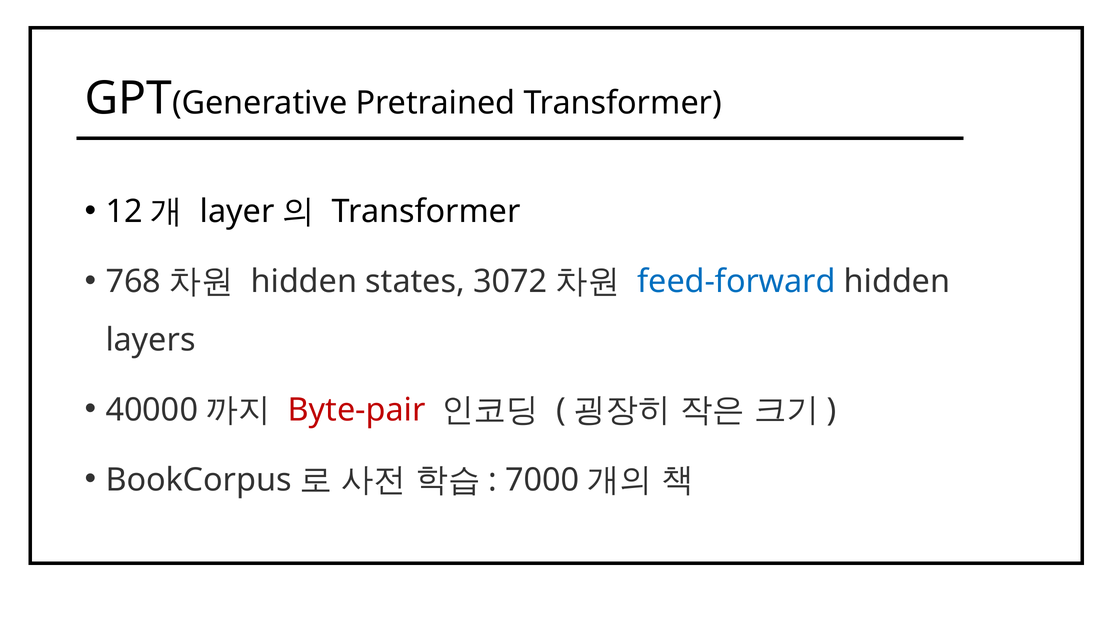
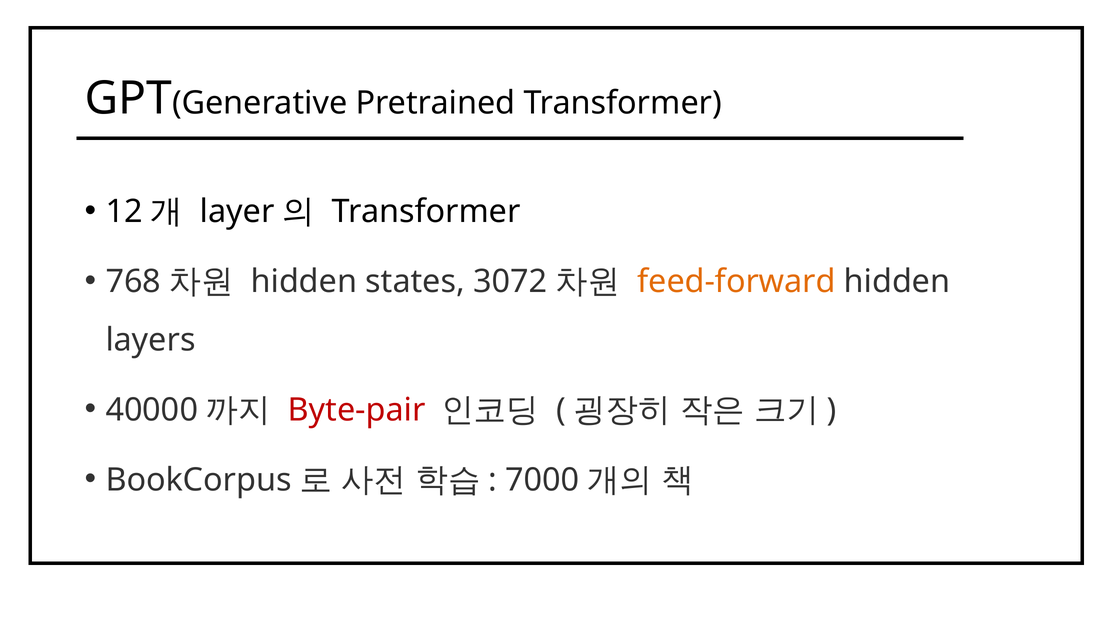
feed-forward colour: blue -> orange (736, 282)
